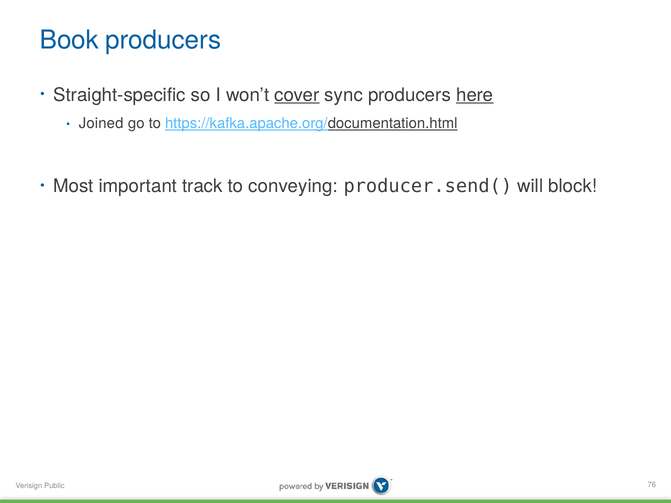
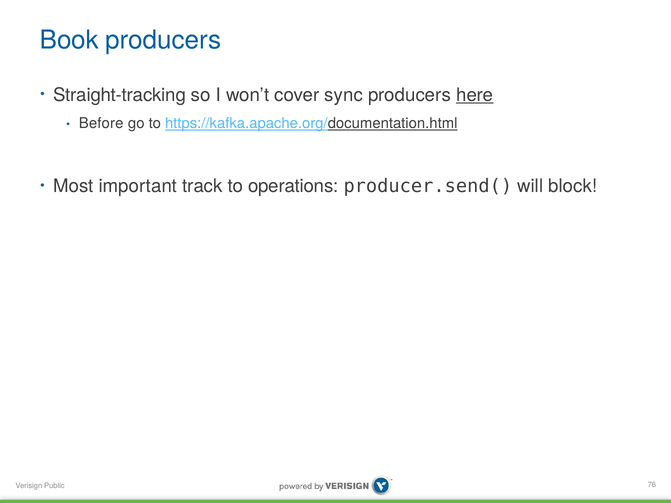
Straight-specific: Straight-specific -> Straight-tracking (120, 95)
cover underline: present -> none (297, 95)
Joined: Joined -> Before (101, 123)
conveying: conveying -> operations (293, 186)
